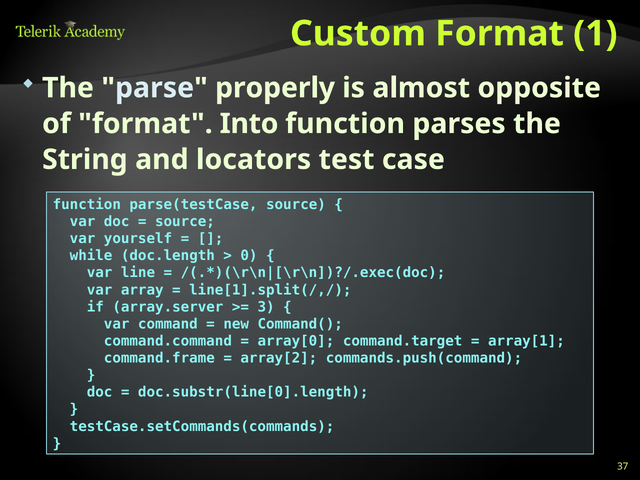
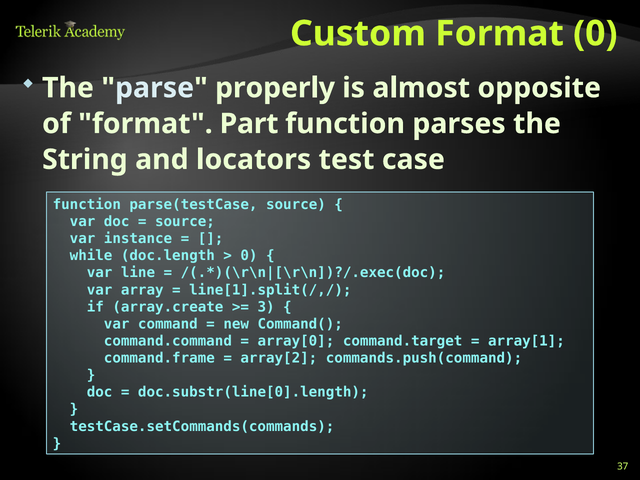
Format 1: 1 -> 0 (595, 34)
Into: Into -> Part (249, 124)
yourself: yourself -> instance (138, 239)
array.server: array.server -> array.create (168, 307)
